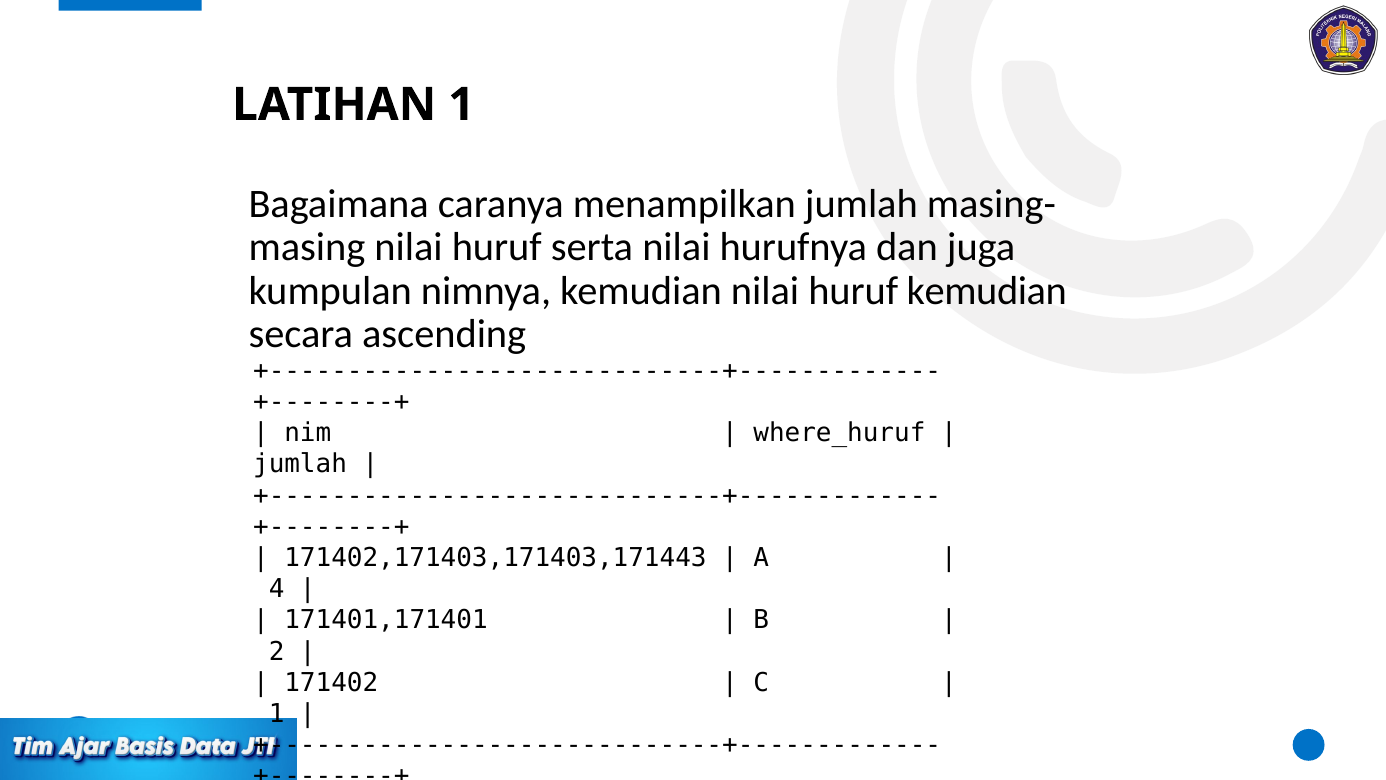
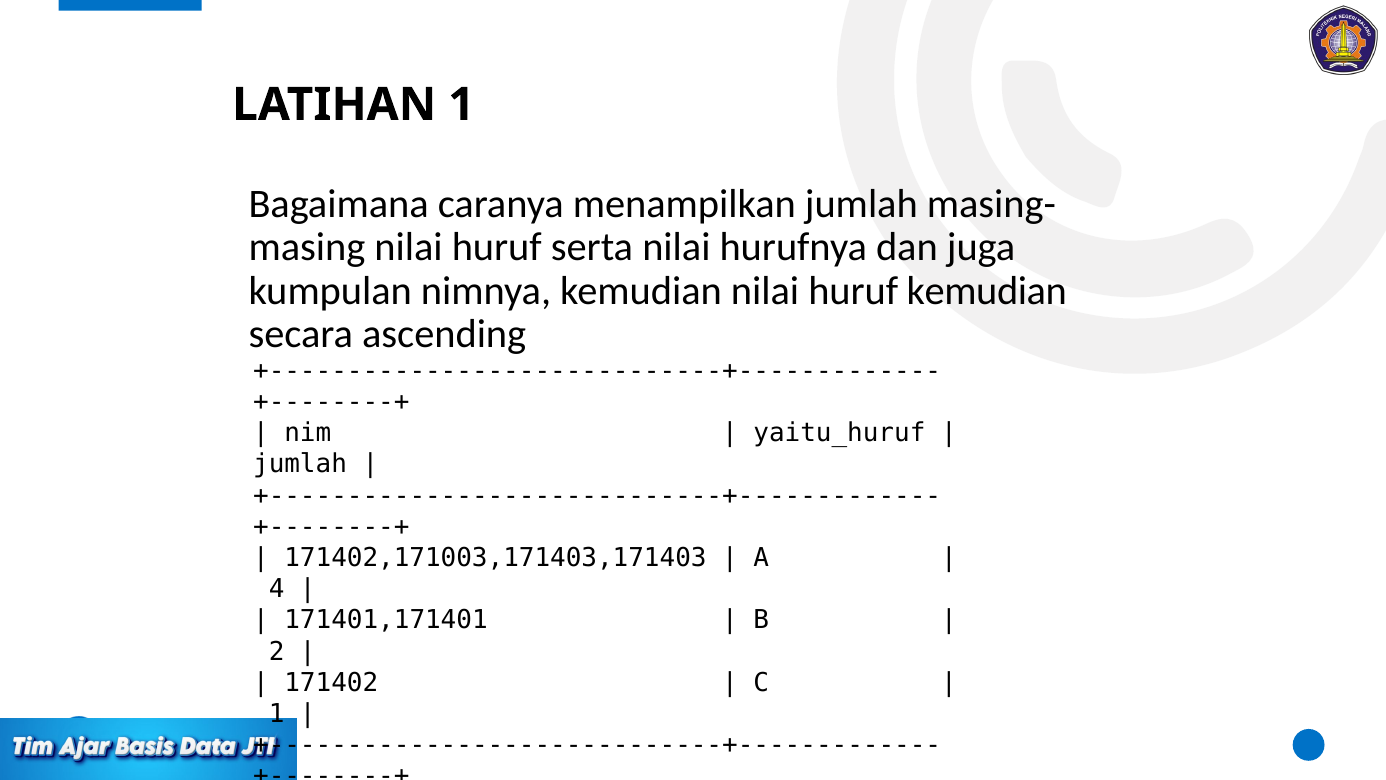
where_huruf: where_huruf -> yaitu_huruf (839, 433)
171402,171403,171403,171443: 171402,171403,171403,171443 -> 171402,171003,171403,171403 (495, 558)
